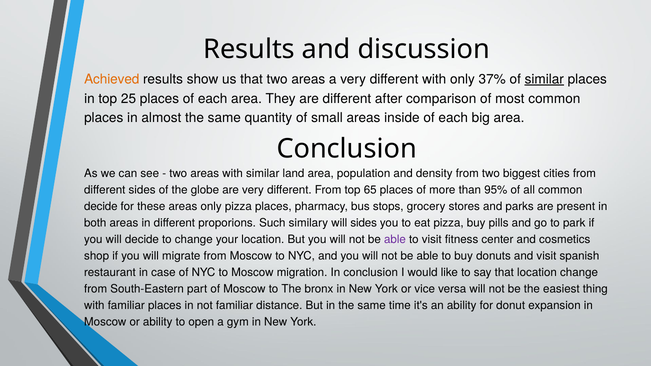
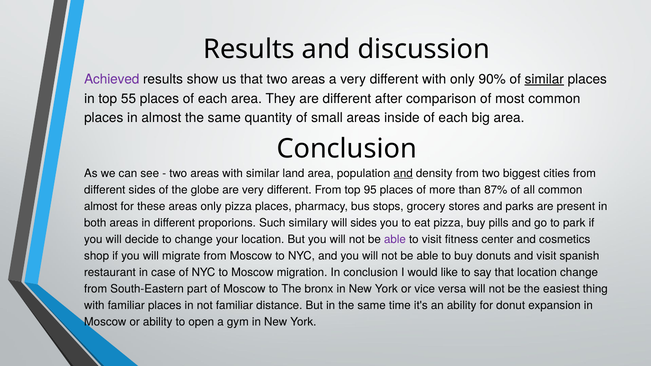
Achieved colour: orange -> purple (112, 79)
37%: 37% -> 90% (492, 79)
25: 25 -> 55 (129, 99)
and underline: none -> present (403, 173)
65: 65 -> 95 (370, 190)
95%: 95% -> 87% (496, 190)
decide: decide -> almost (101, 206)
